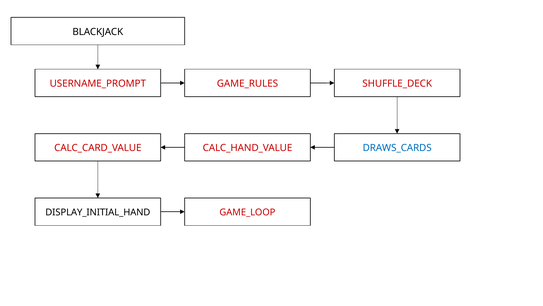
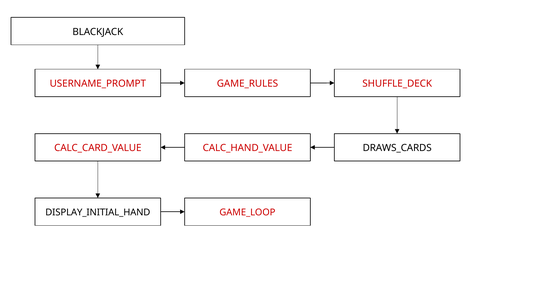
DRAWS_CARDS colour: blue -> black (397, 148)
